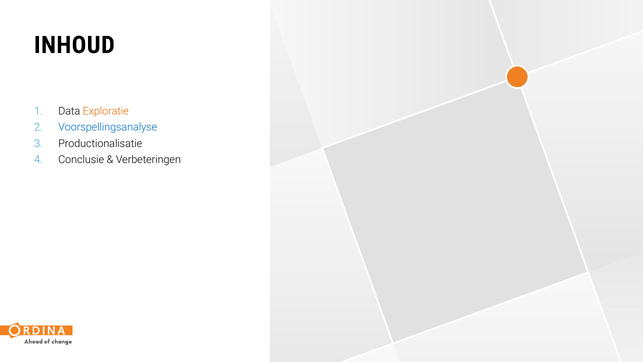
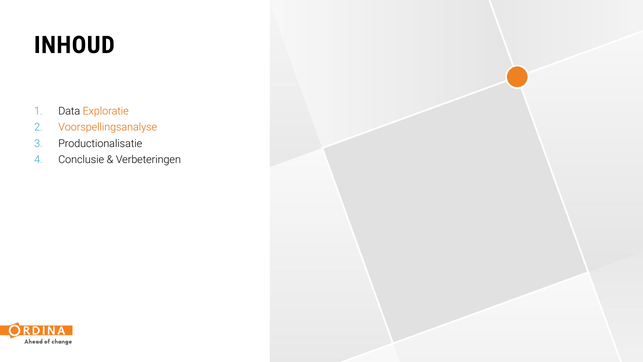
Voorspellingsanalyse colour: blue -> orange (108, 127)
